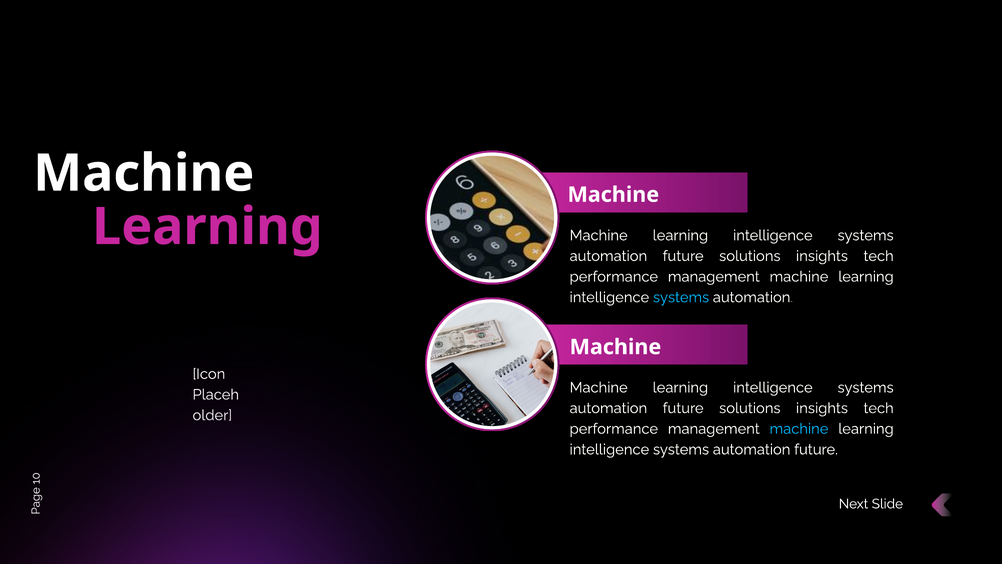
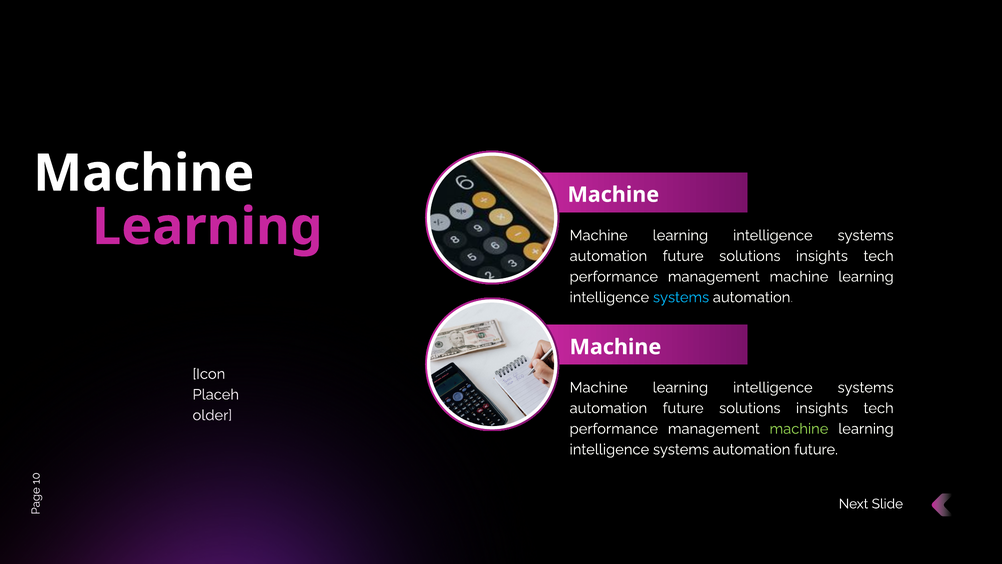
machine colour: light blue -> light green (799, 429)
